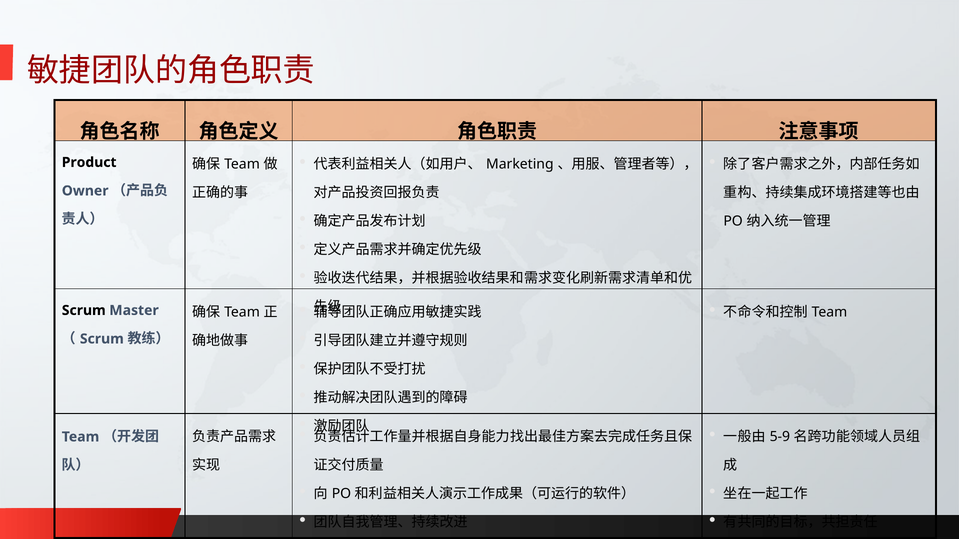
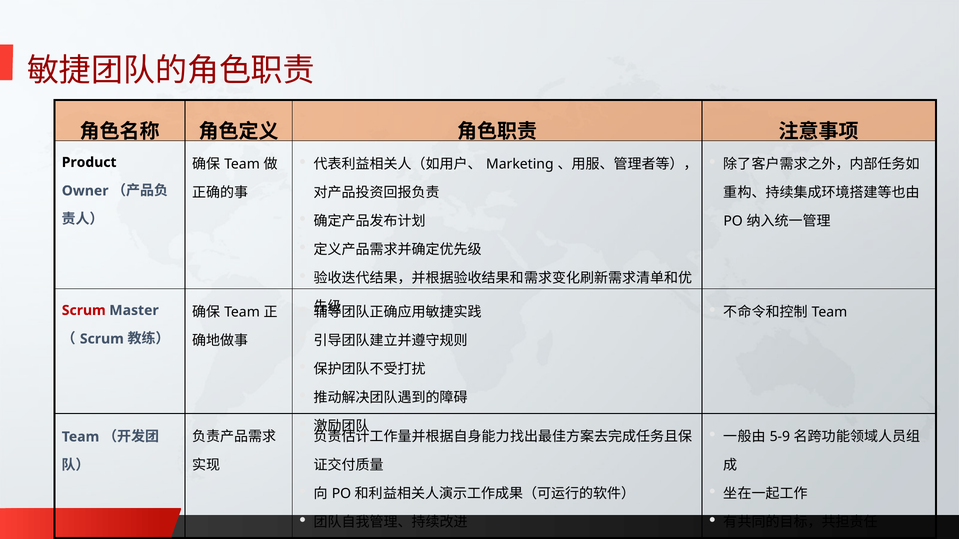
Scrum colour: black -> red (84, 311)
